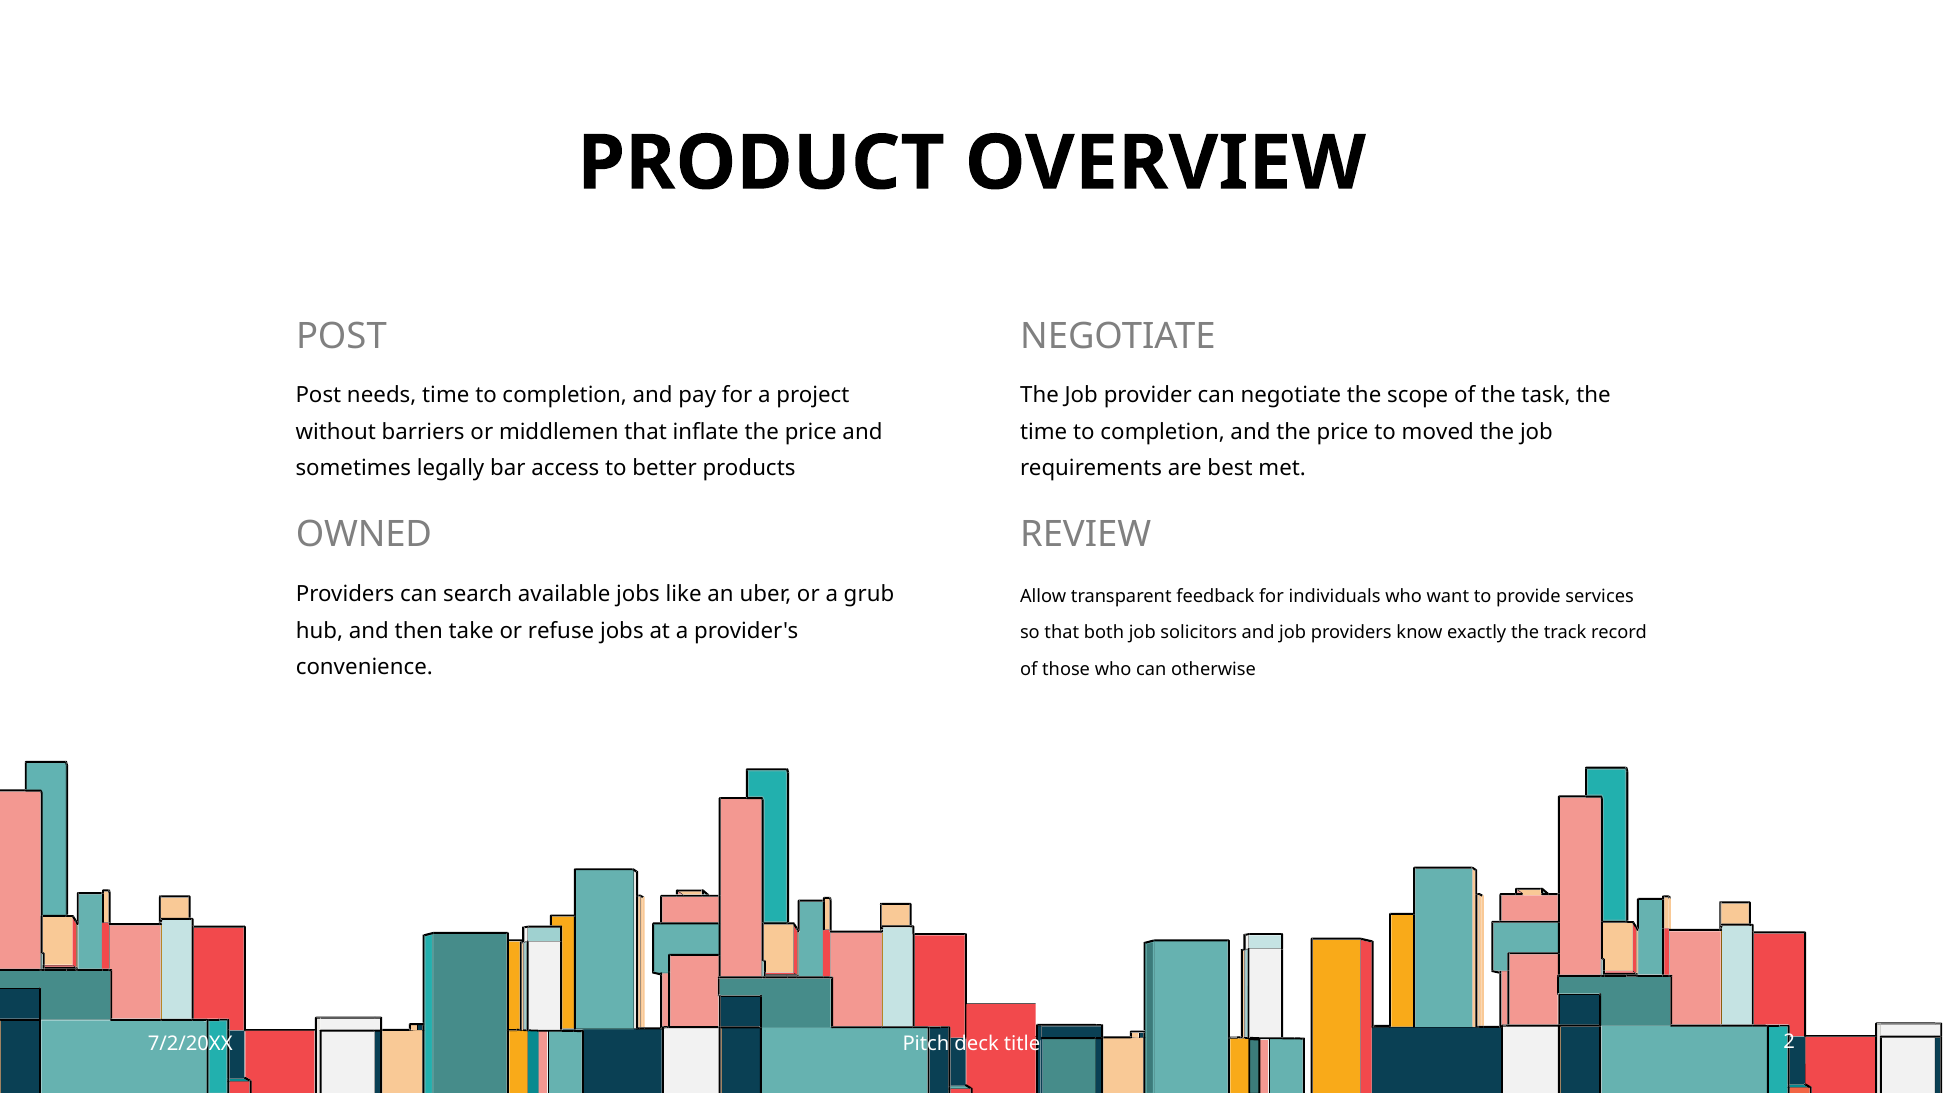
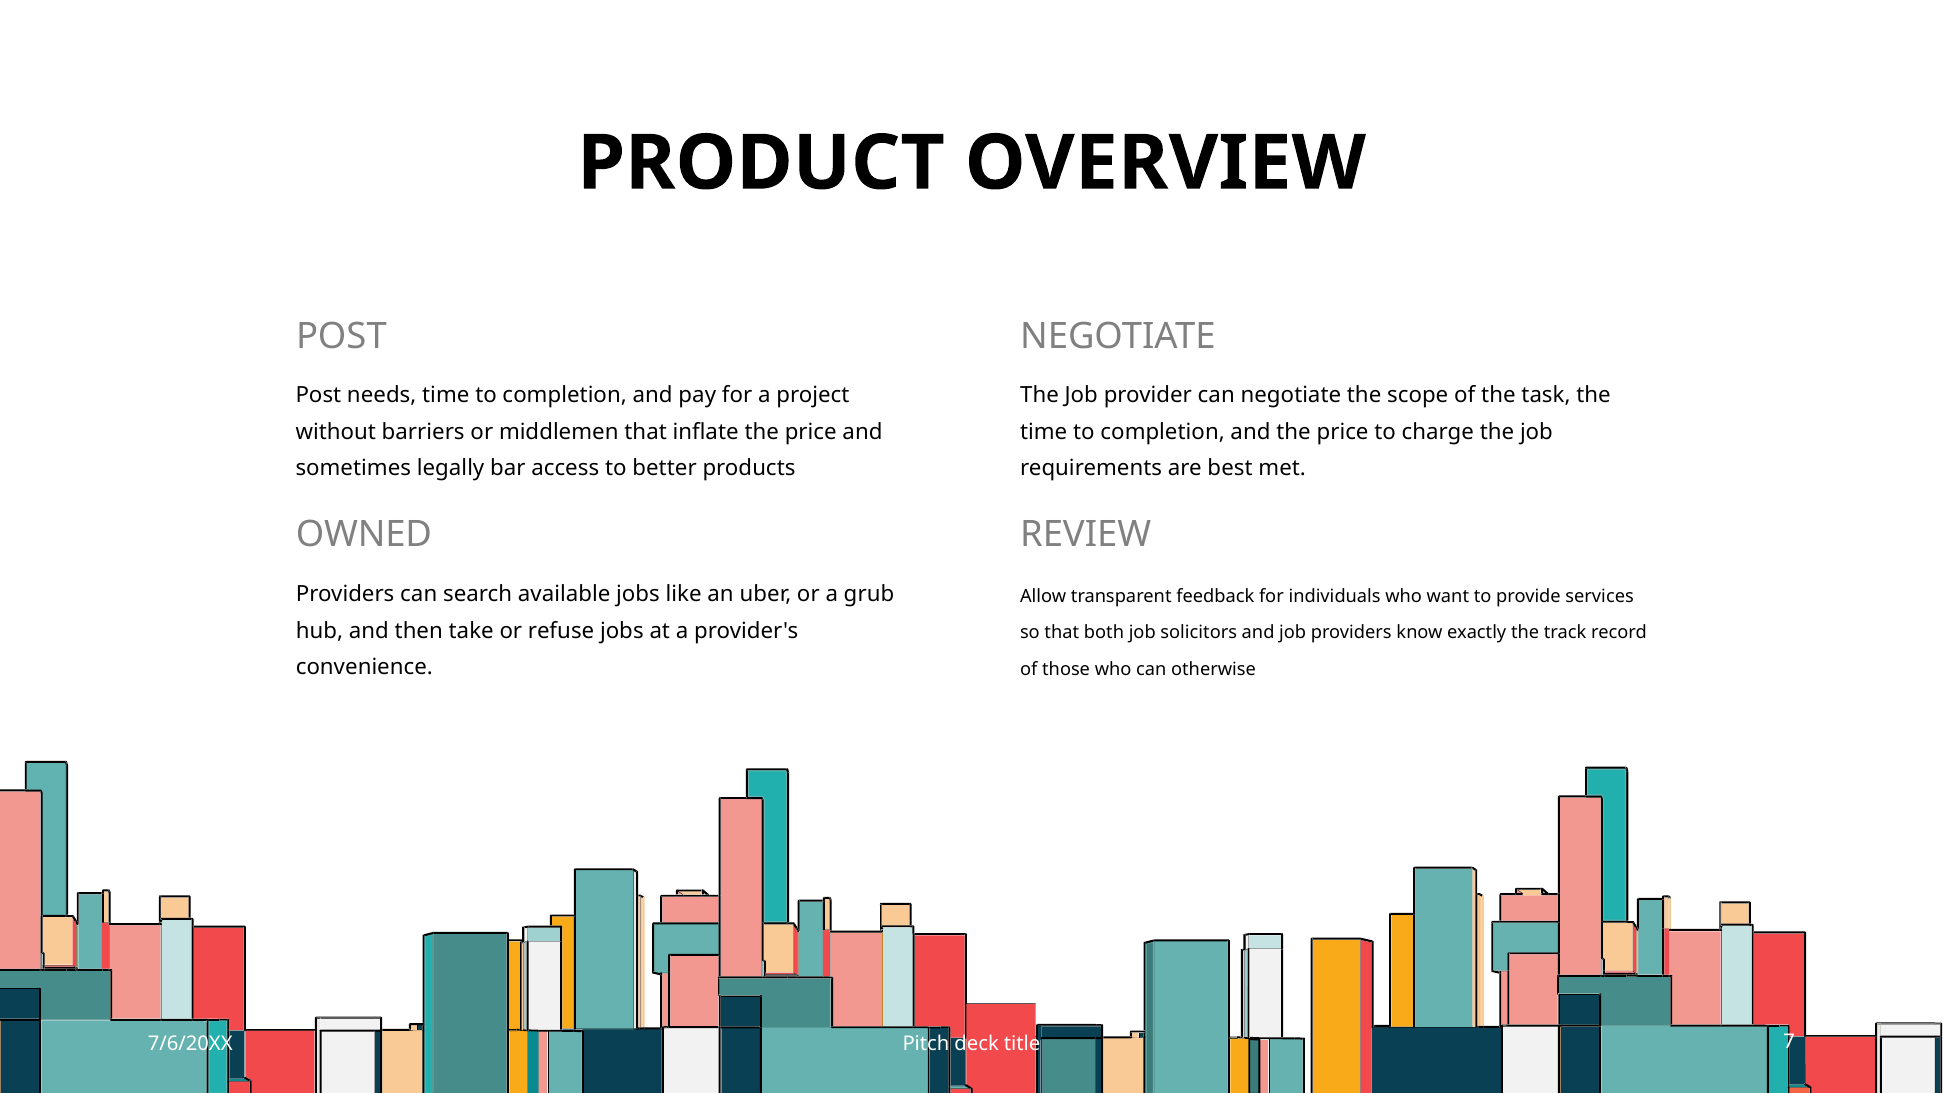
moved: moved -> charge (1438, 432)
7/2/20XX: 7/2/20XX -> 7/6/20XX (190, 1043)
2: 2 -> 7 (1789, 1042)
